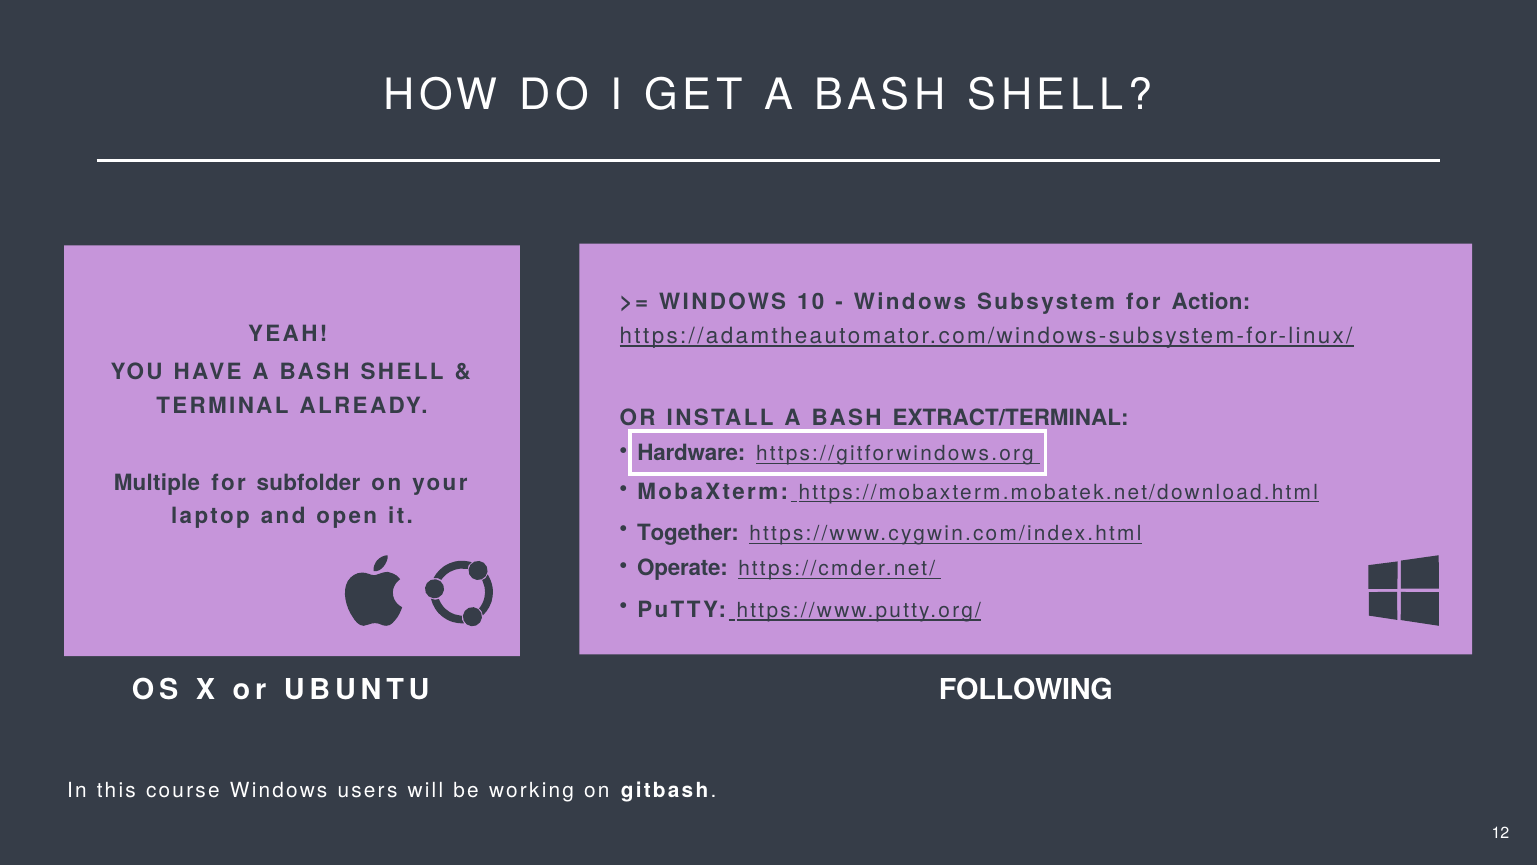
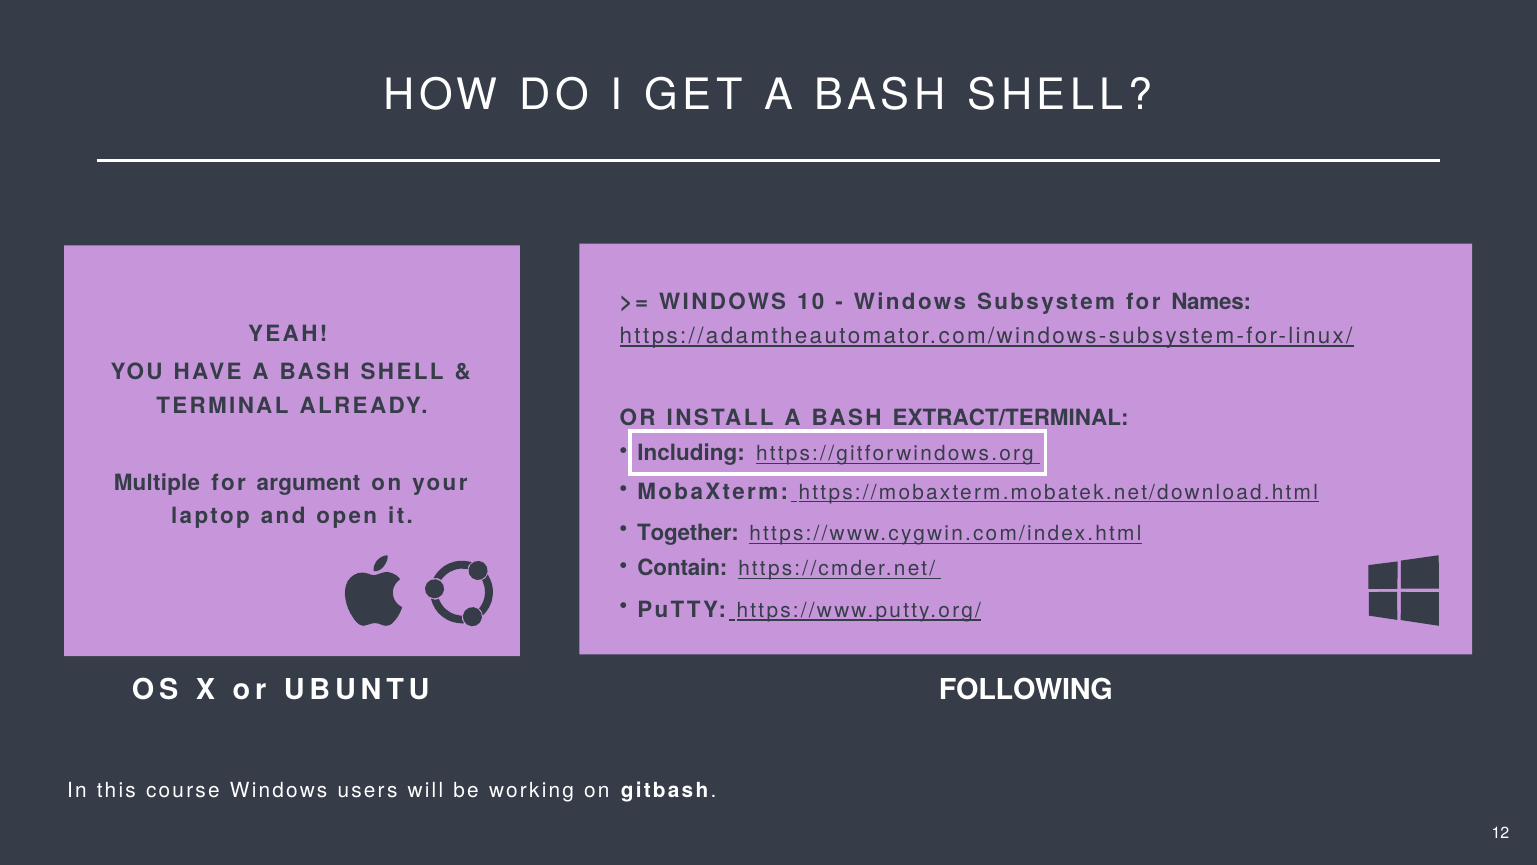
Action: Action -> Names (1211, 302)
Hardware: Hardware -> Including (691, 453)
subfolder: subfolder -> argument (309, 483)
Operate: Operate -> Contain (682, 569)
